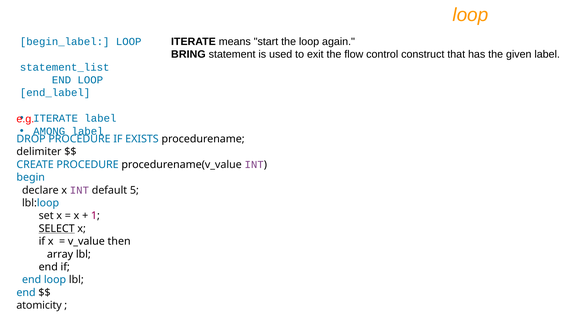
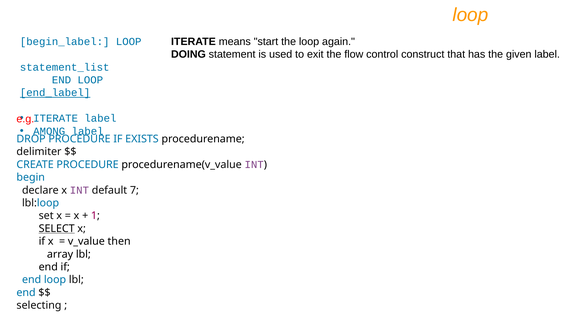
BRING: BRING -> DOING (188, 54)
end_label underline: none -> present (55, 93)
5: 5 -> 7 (134, 190)
atomicity: atomicity -> selecting (39, 305)
